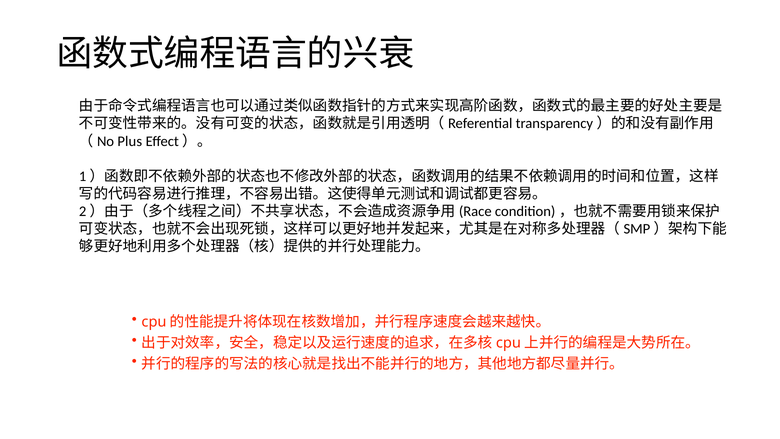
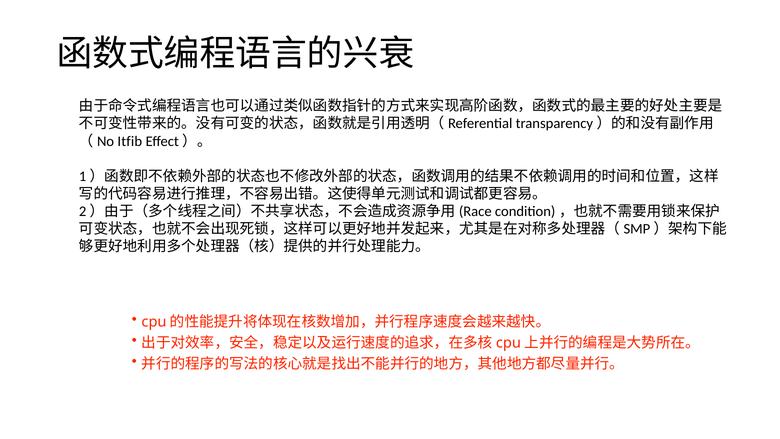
Plus: Plus -> Itfib (130, 141)
